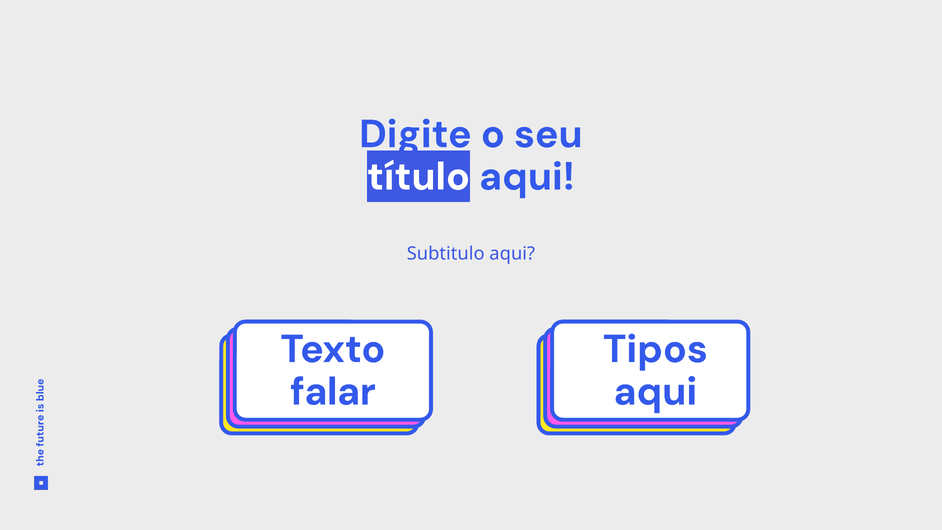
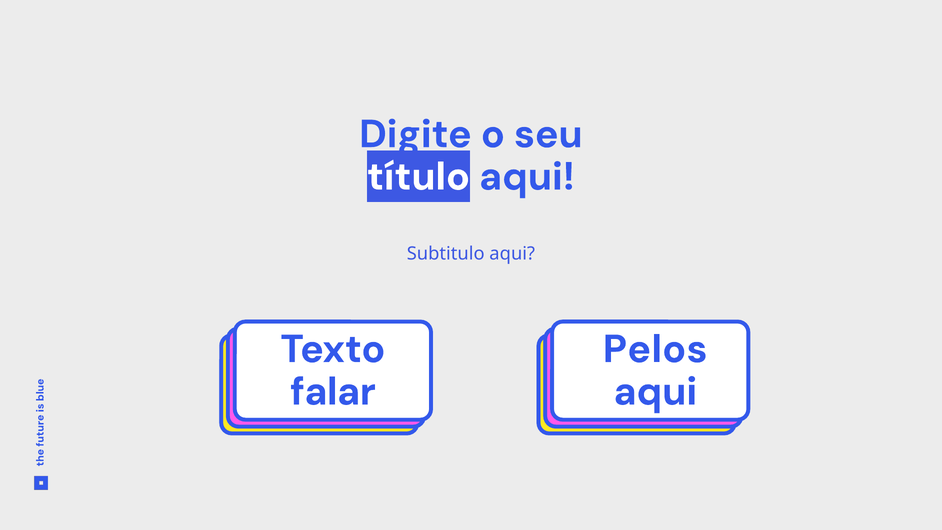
Tipos: Tipos -> Pelos (655, 349)
